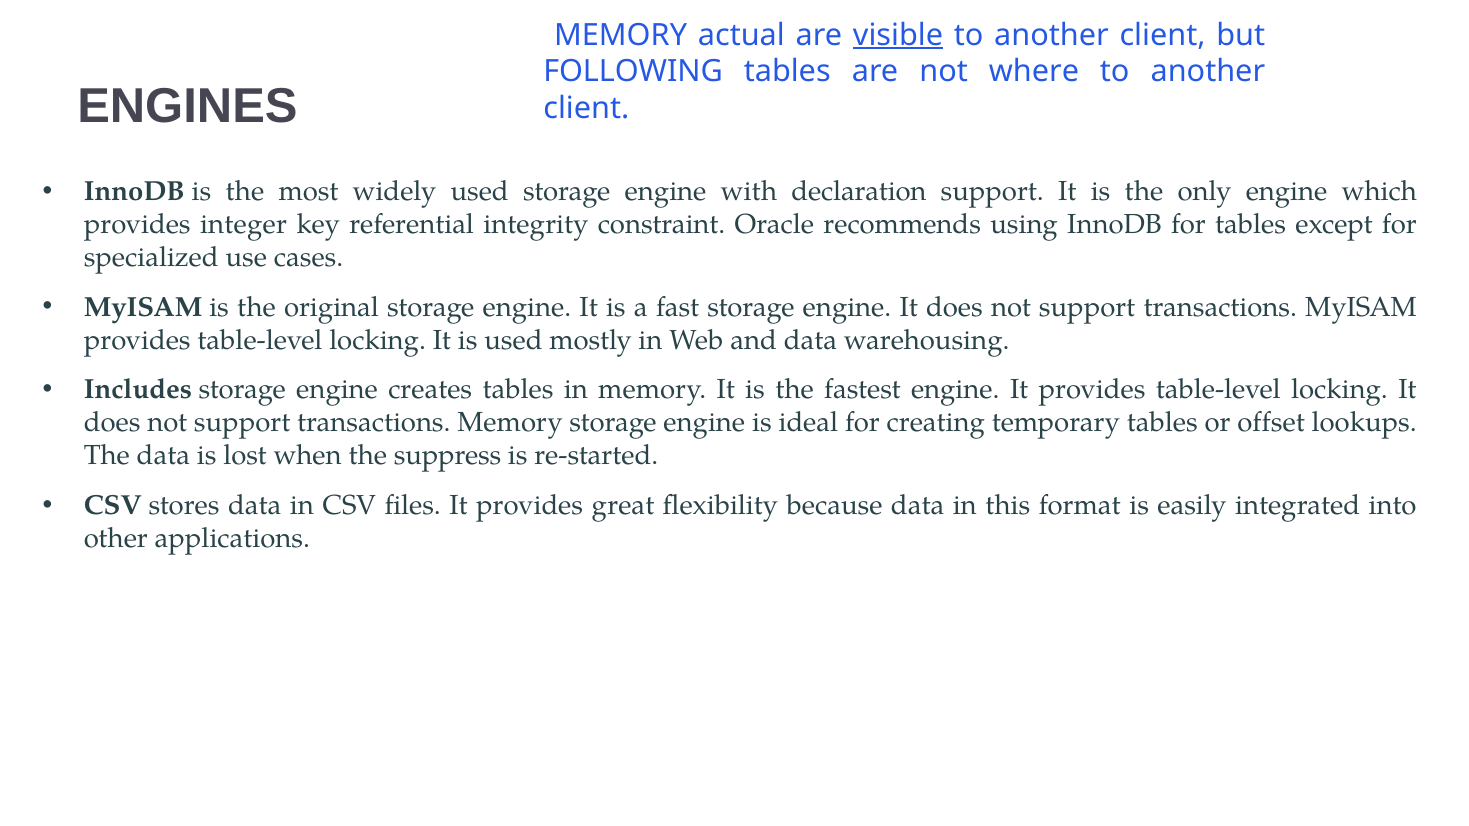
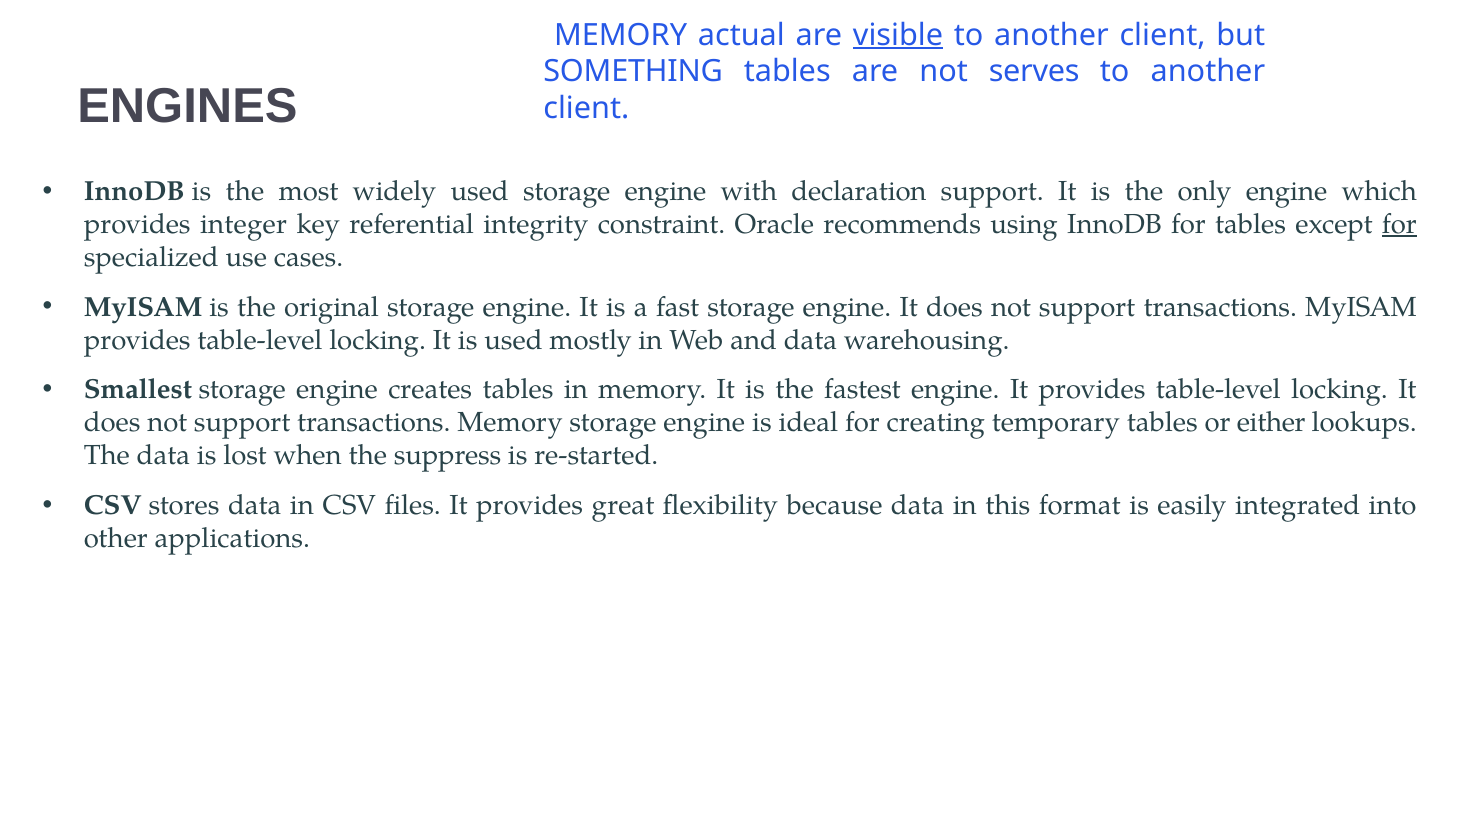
FOLLOWING: FOLLOWING -> SOMETHING (633, 72)
where: where -> serves (1034, 72)
for underline: none -> present (1399, 225)
Includes: Includes -> Smallest (138, 390)
offset: offset -> either (1271, 423)
